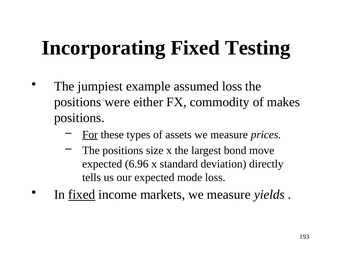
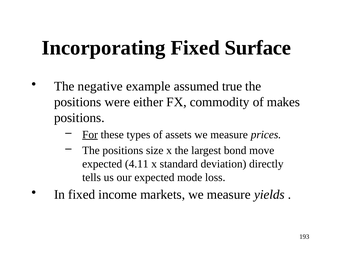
Testing: Testing -> Surface (258, 48)
jumpiest: jumpiest -> negative (100, 86)
assumed loss: loss -> true (232, 86)
6.96: 6.96 -> 4.11 (137, 164)
fixed underline: present -> none (82, 195)
